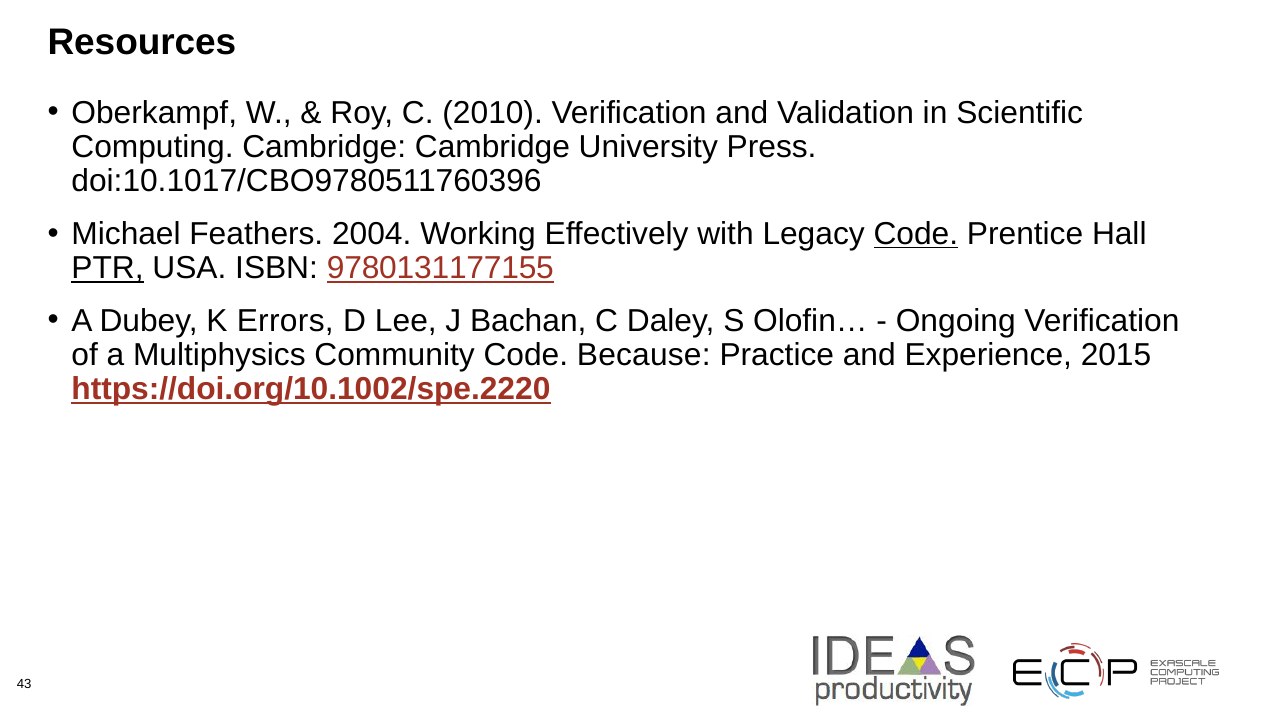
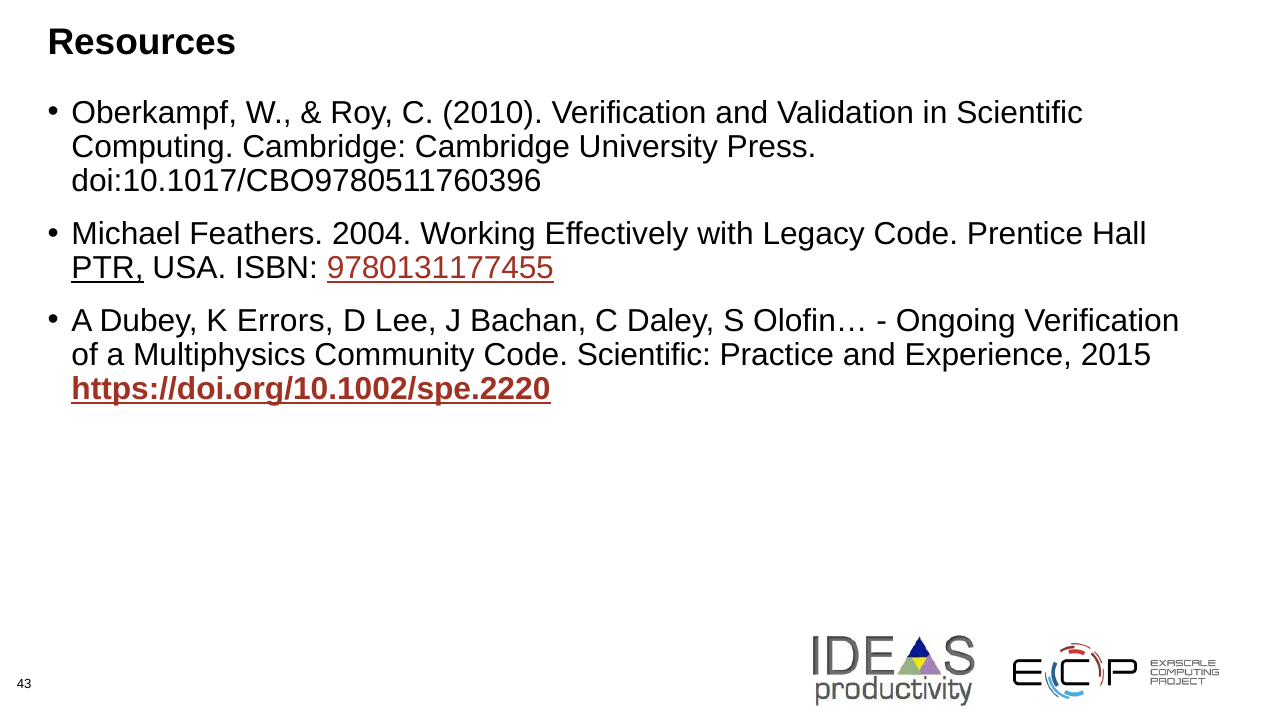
Code underline: present -> none (916, 234)
9780131177155: 9780131177155 -> 9780131177455 (440, 268)
Code Because: Because -> Scientific (644, 355)
